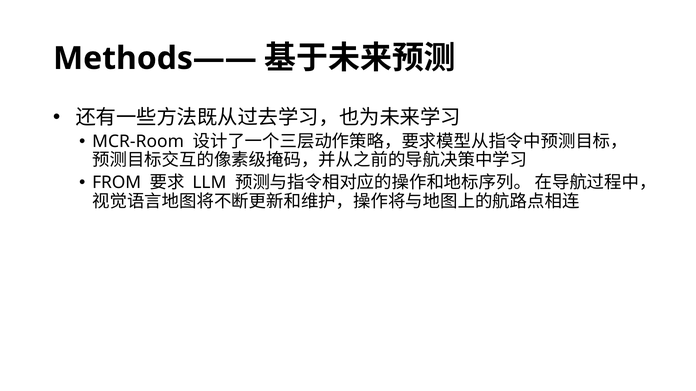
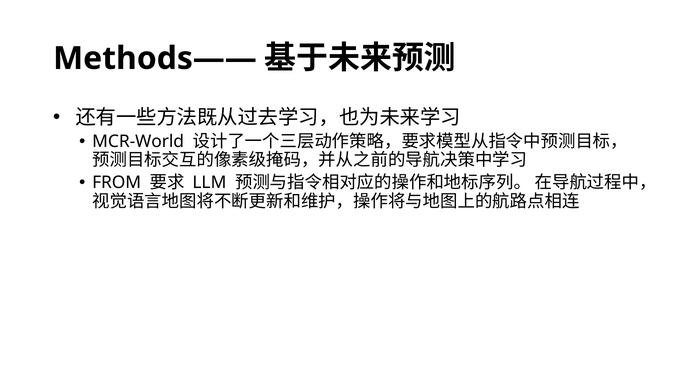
MCR-Room: MCR-Room -> MCR-World (138, 142)
